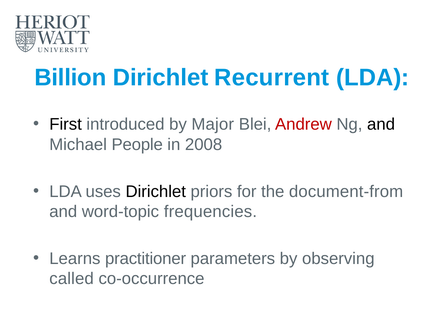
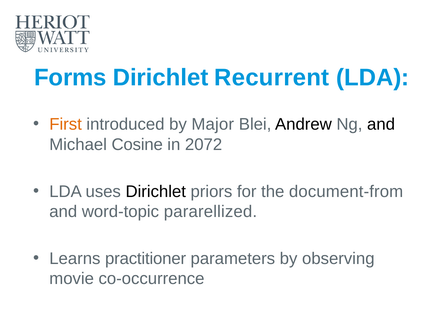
Billion: Billion -> Forms (70, 77)
First colour: black -> orange (66, 124)
Andrew colour: red -> black (303, 124)
People: People -> Cosine (137, 144)
2008: 2008 -> 2072 (204, 144)
frequencies: frequencies -> pararellized (210, 211)
called: called -> movie (72, 278)
